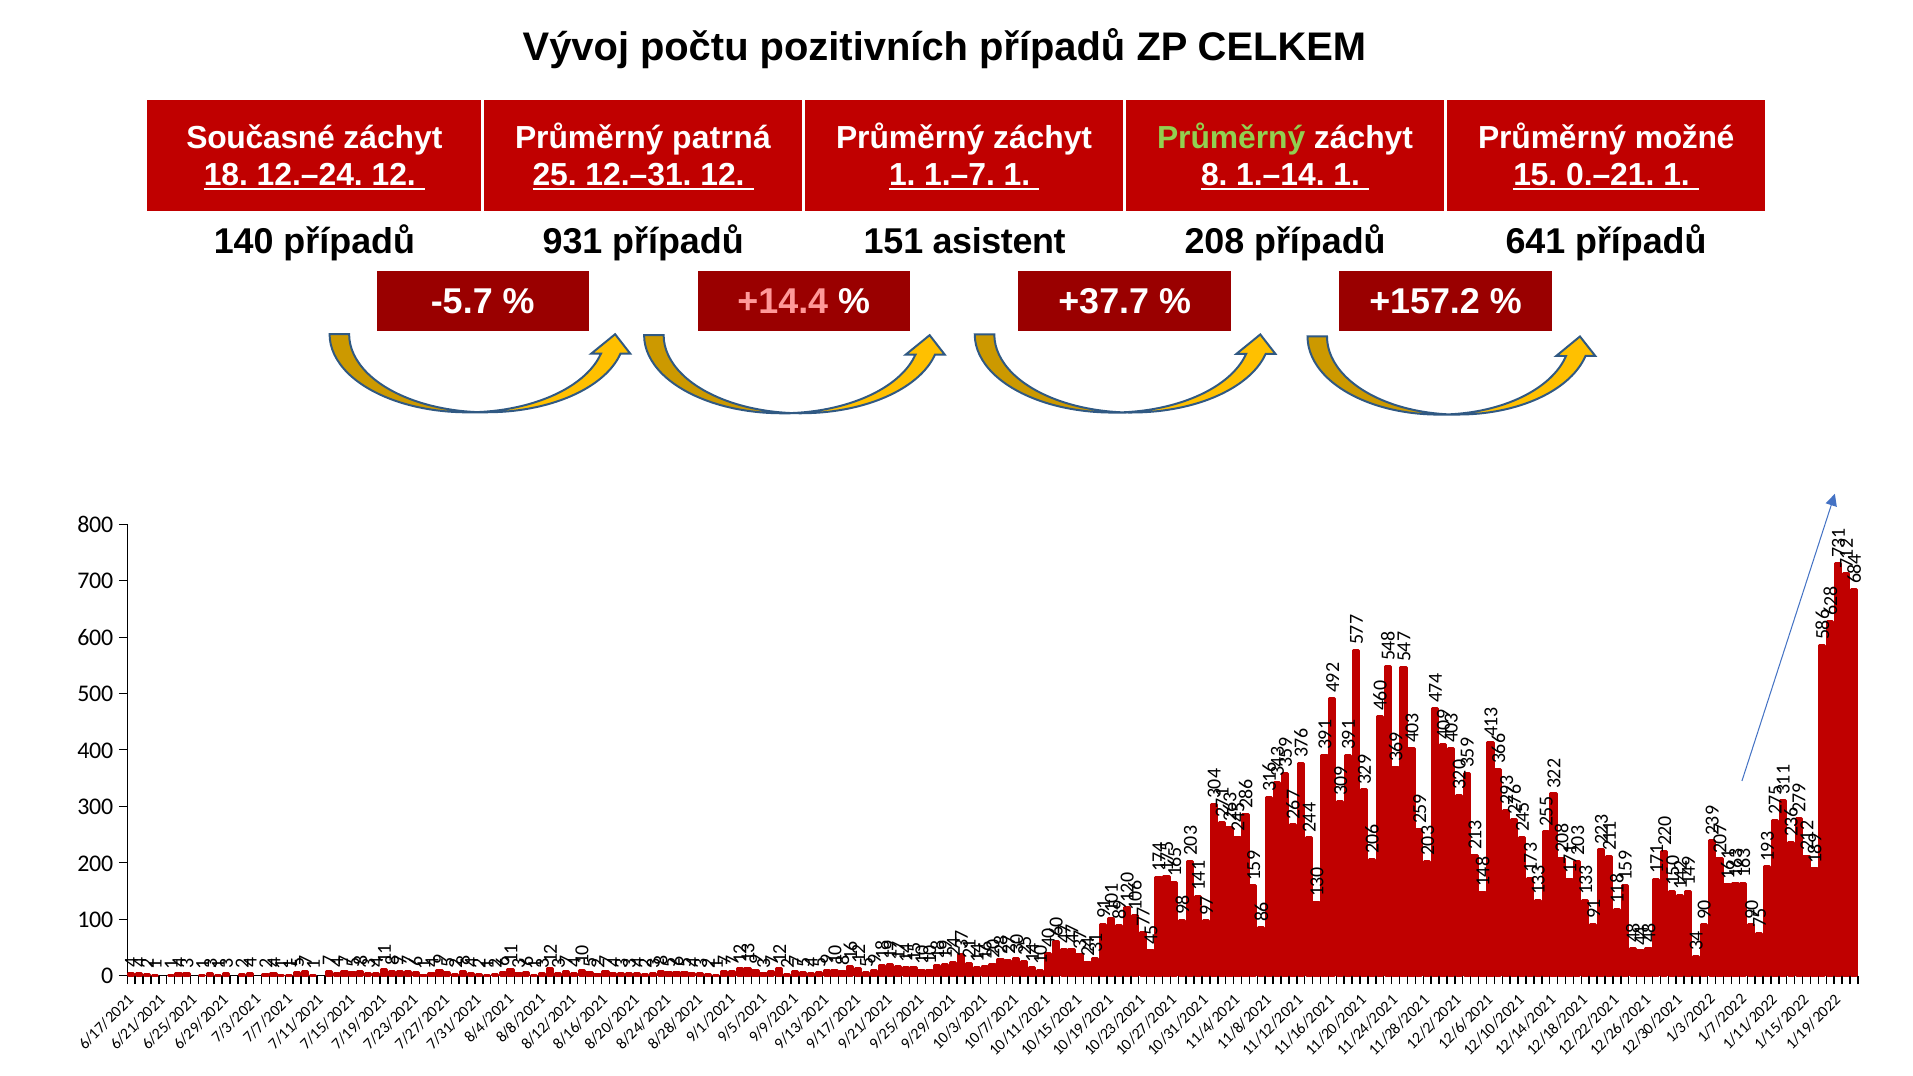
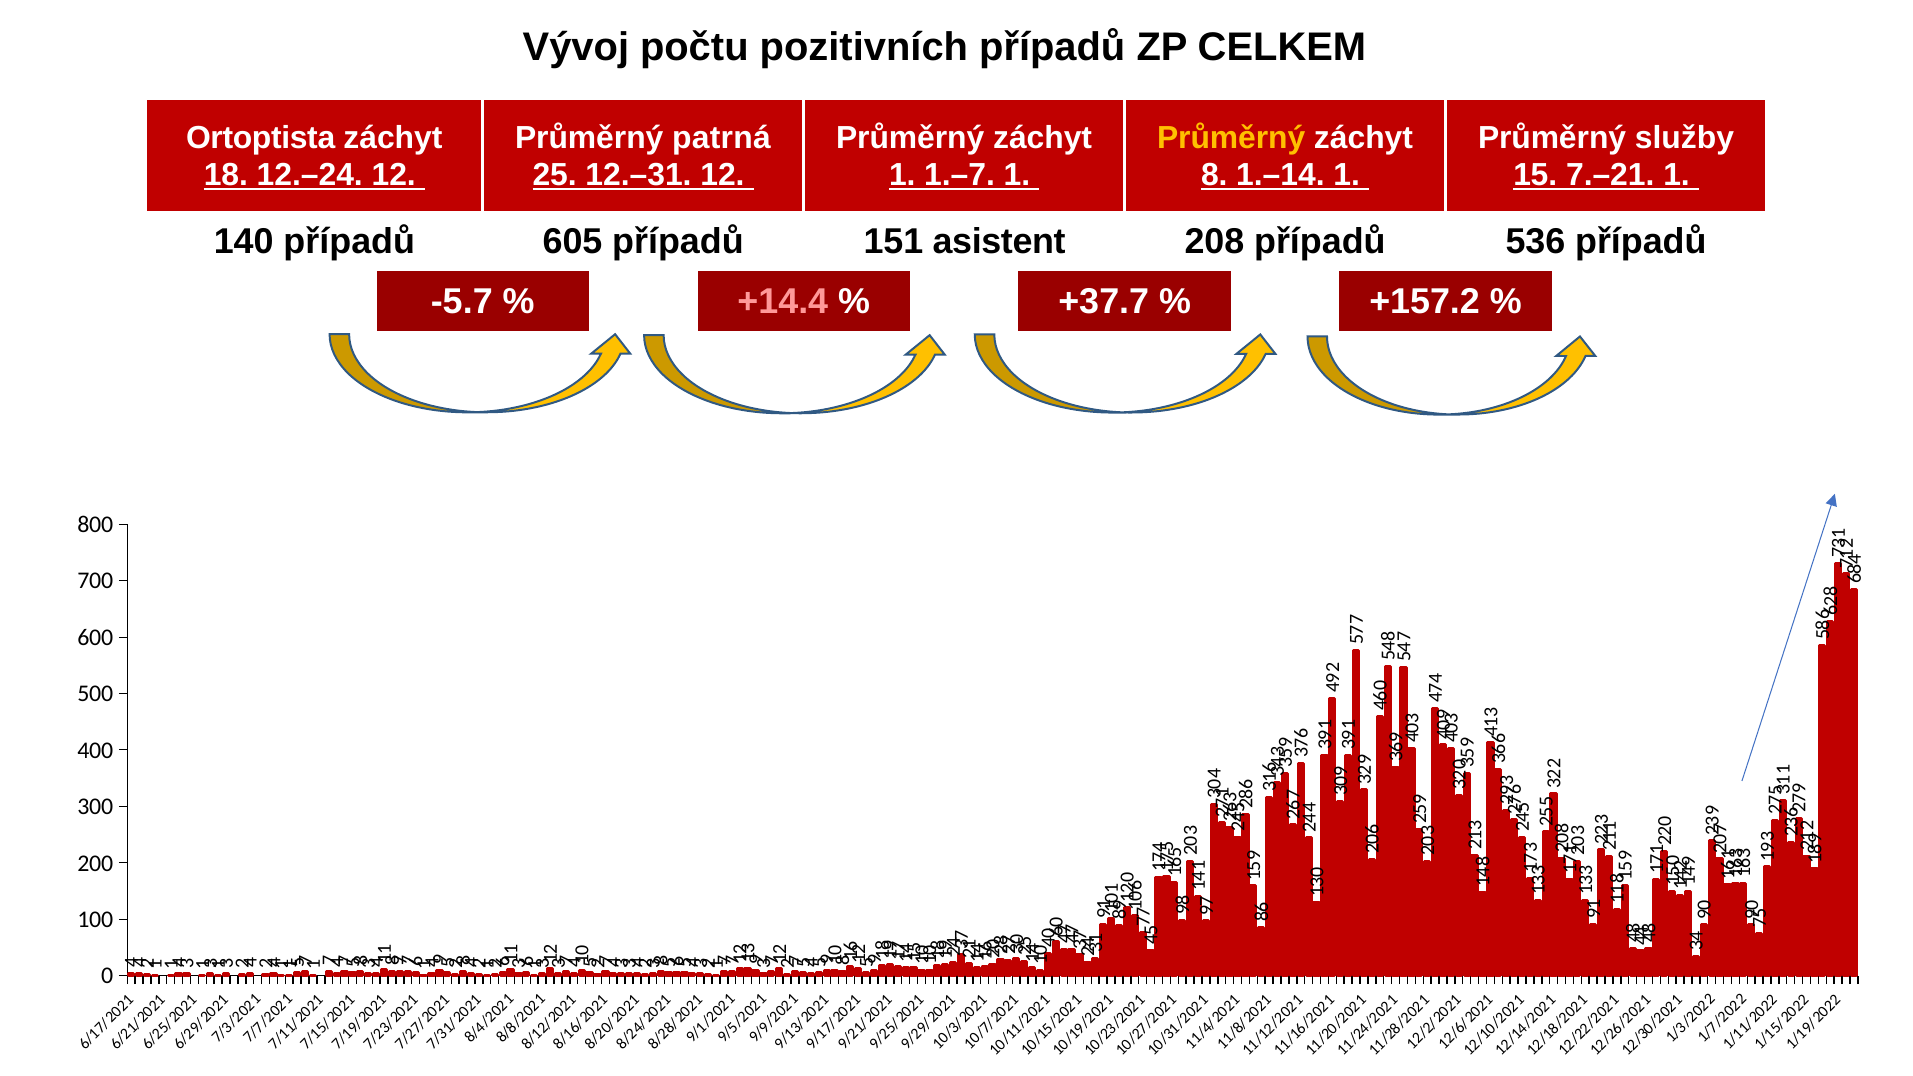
Současné: Současné -> Ortoptista (261, 138)
Průměrný colour: light green -> yellow (1231, 138)
možné: možné -> služby (1684, 138)
0.–21: 0.–21 -> 7.–21 (1610, 175)
931: 931 -> 605 (573, 242)
641: 641 -> 536 (1535, 242)
